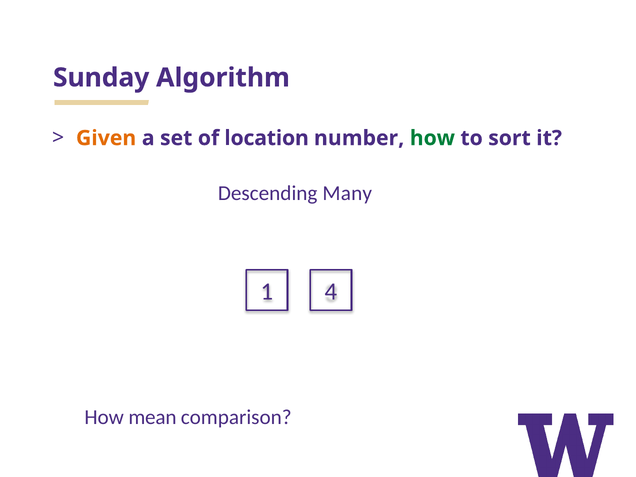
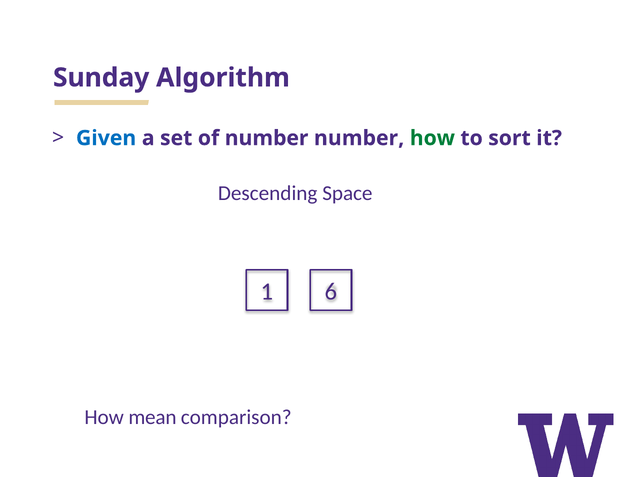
Given colour: orange -> blue (106, 138)
of location: location -> number (267, 138)
Many: Many -> Space (347, 193)
4: 4 -> 6 (331, 292)
